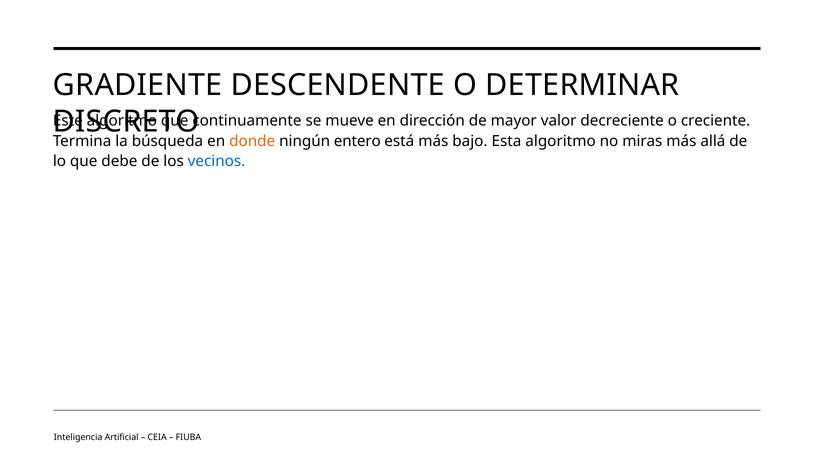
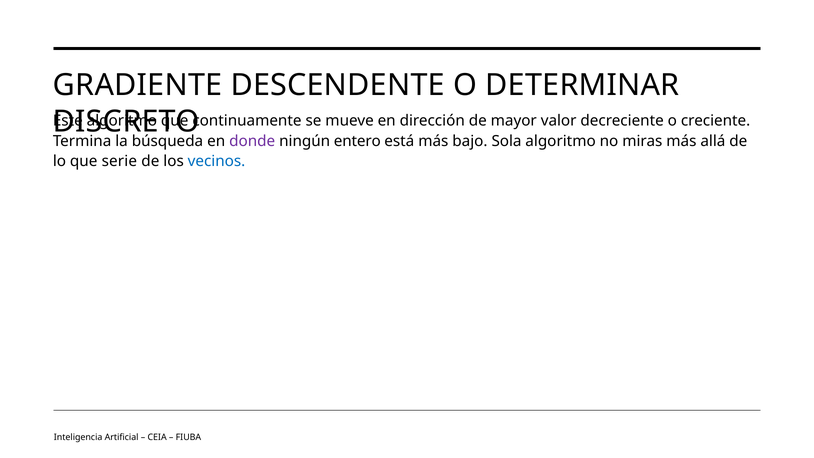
donde colour: orange -> purple (252, 141)
Esta: Esta -> Sola (506, 141)
debe: debe -> serie (119, 161)
